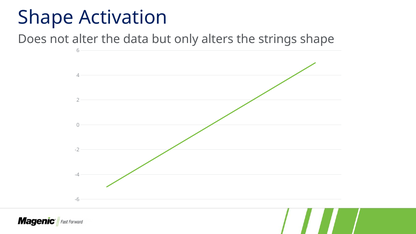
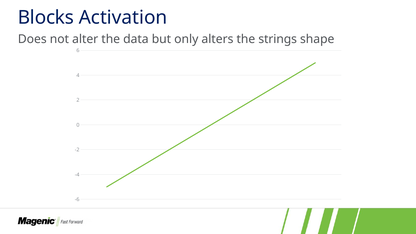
Shape: Shape -> Blocks (46, 18)
